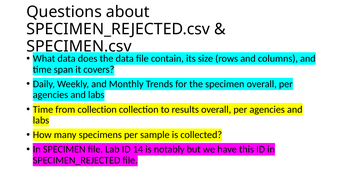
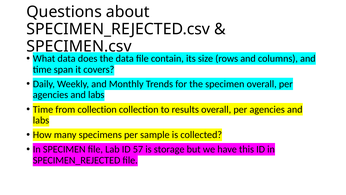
14: 14 -> 57 (138, 149)
notably: notably -> storage (169, 149)
